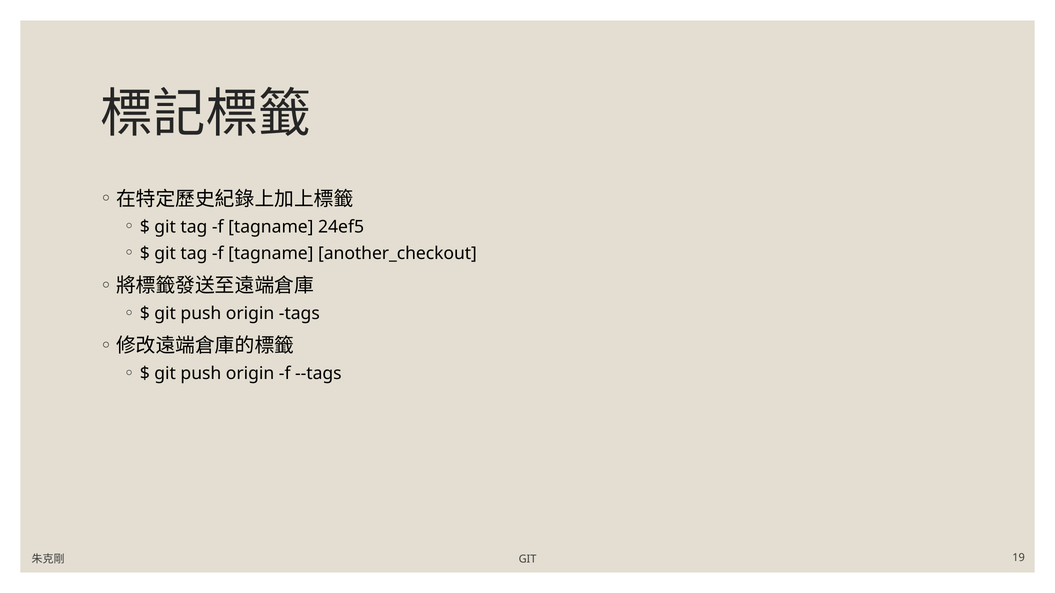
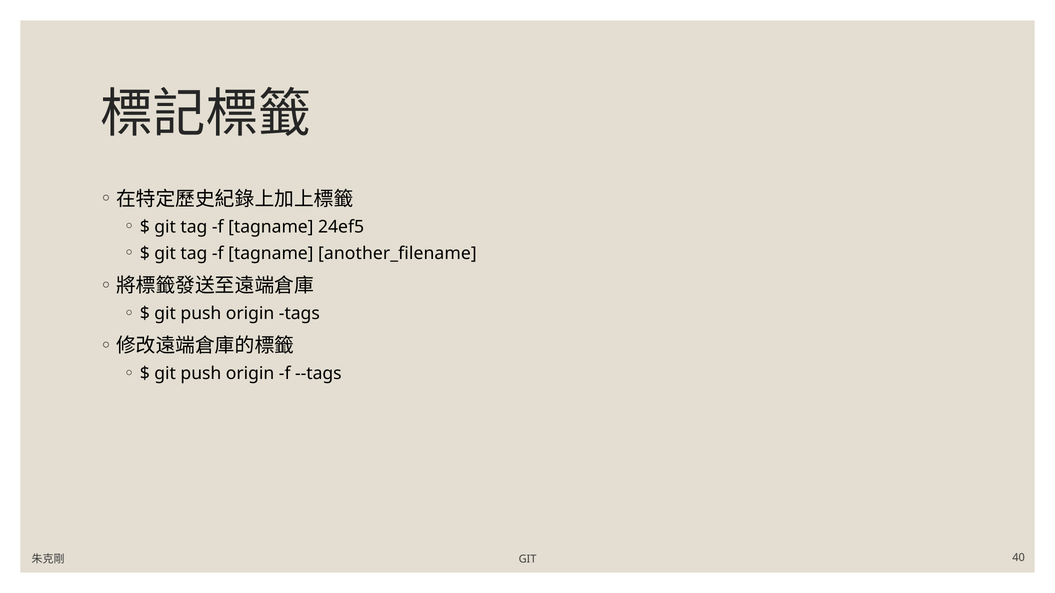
another_checkout: another_checkout -> another_filename (397, 254)
19: 19 -> 40 (1019, 558)
